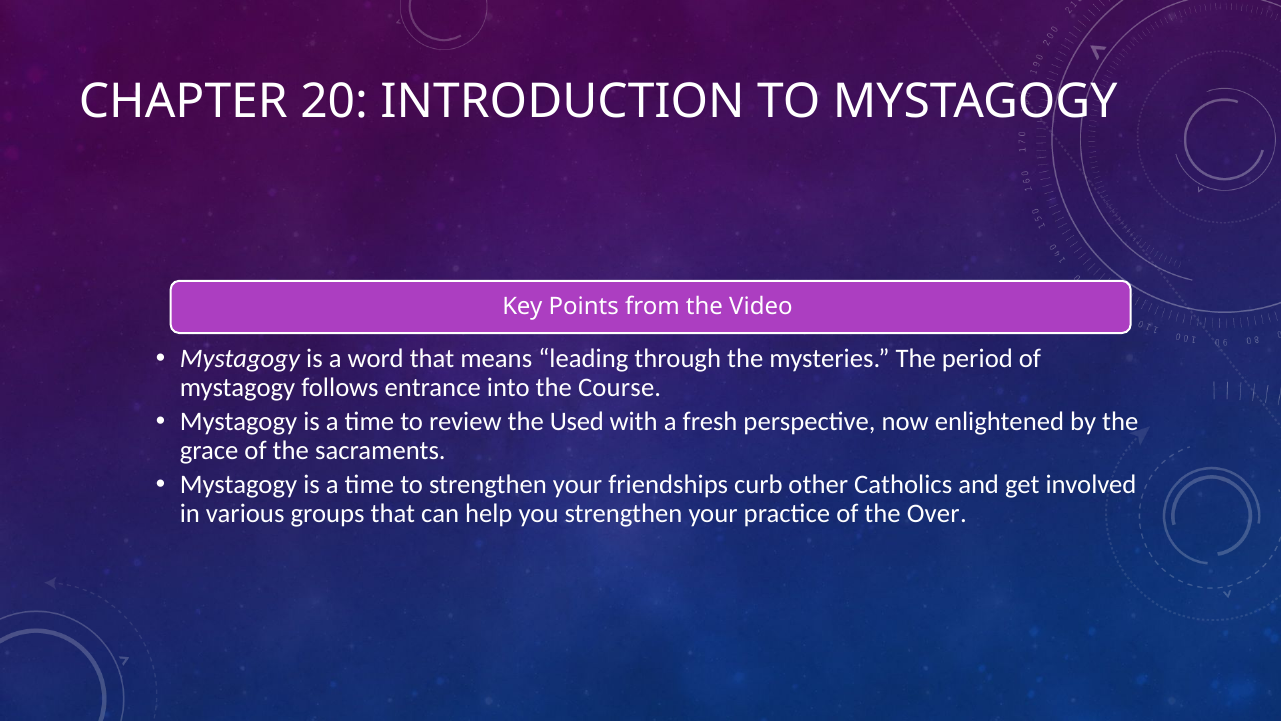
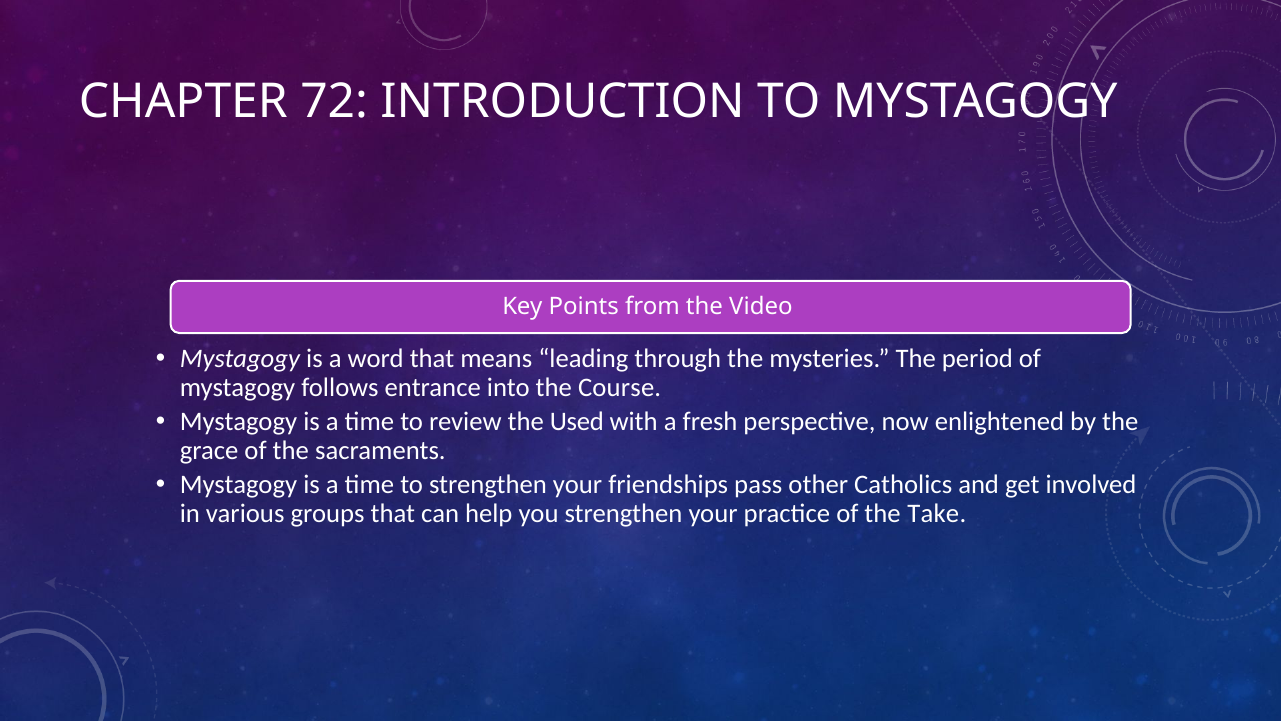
20: 20 -> 72 (334, 102)
curb: curb -> pass (758, 484)
Over: Over -> Take (937, 513)
